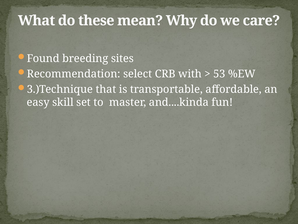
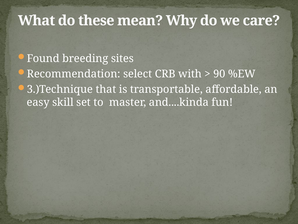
53: 53 -> 90 (219, 74)
